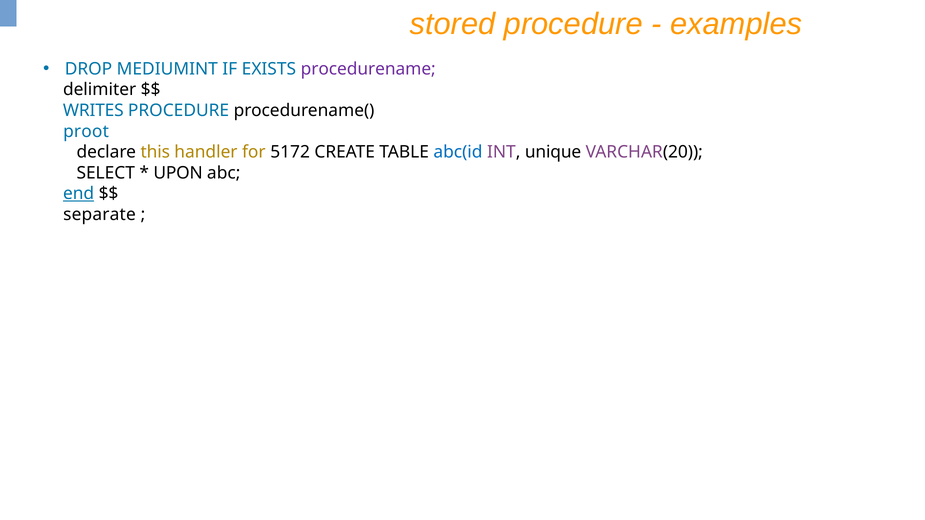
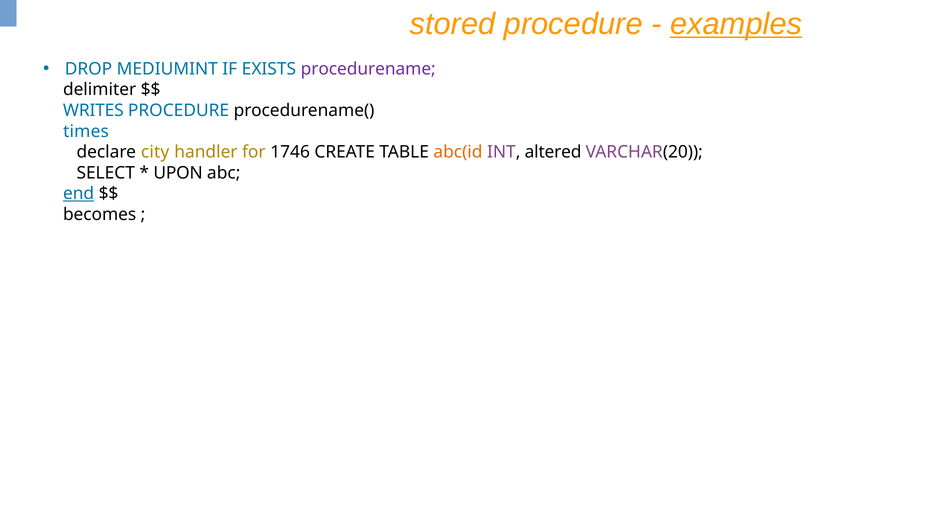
examples underline: none -> present (736, 24)
proot: proot -> times (86, 131)
this: this -> city (155, 152)
5172: 5172 -> 1746 (290, 152)
abc(id colour: blue -> orange (458, 152)
unique: unique -> altered (553, 152)
separate: separate -> becomes (100, 215)
